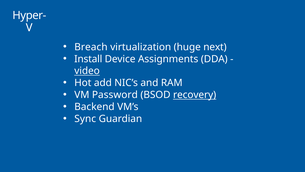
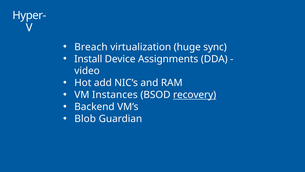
next: next -> sync (215, 47)
video underline: present -> none (87, 71)
Password: Password -> Instances (115, 95)
Sync: Sync -> Blob (85, 119)
